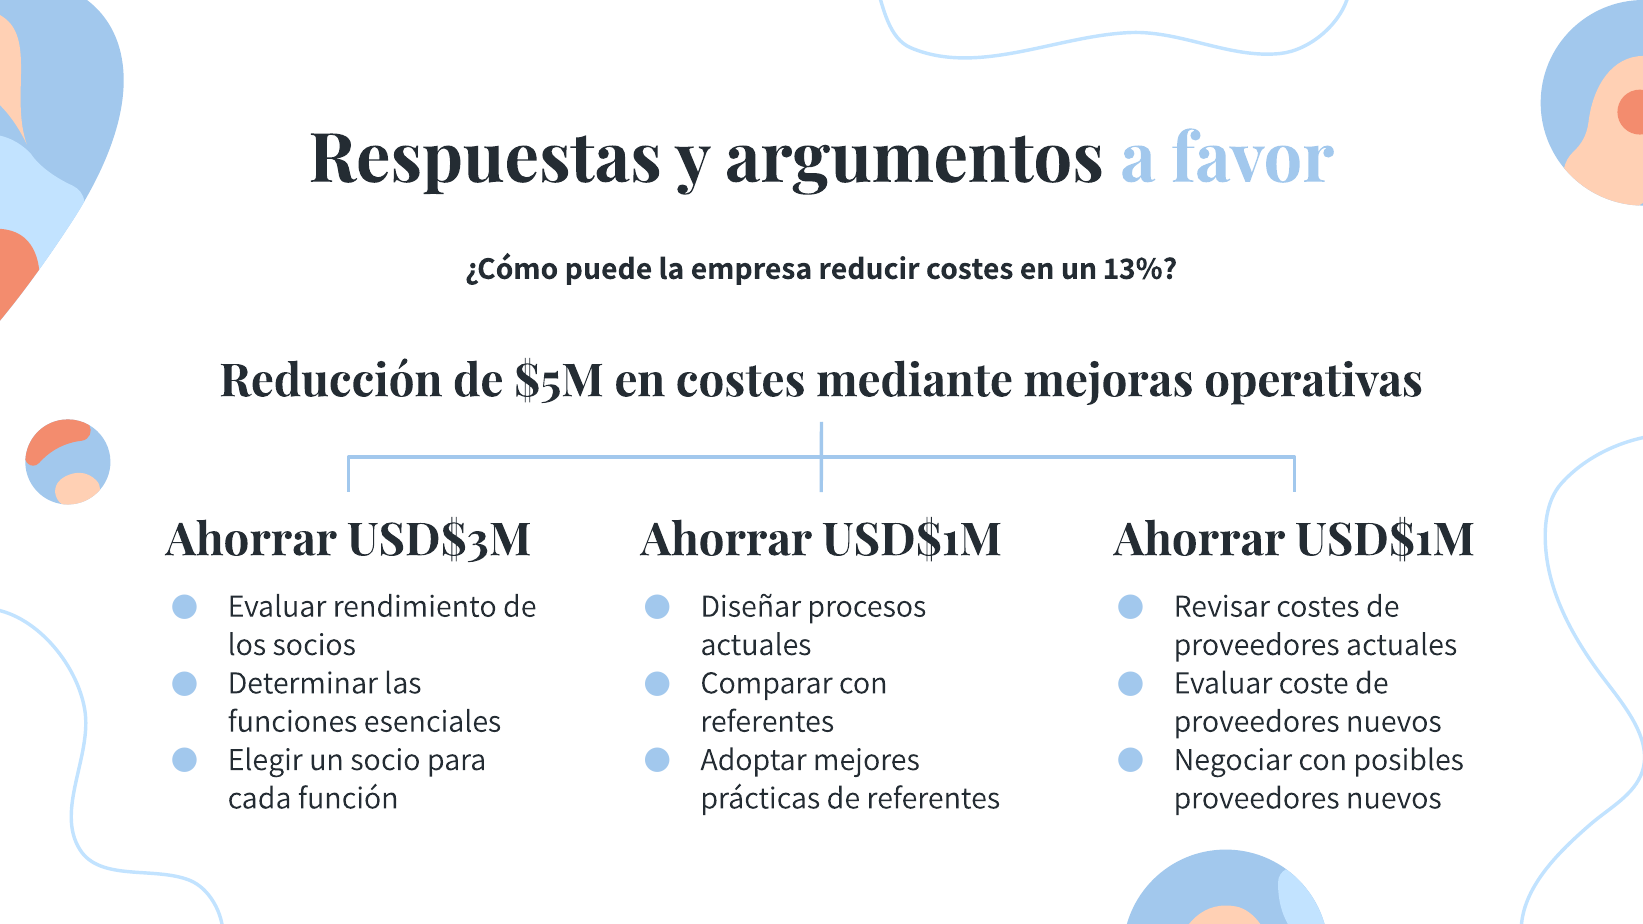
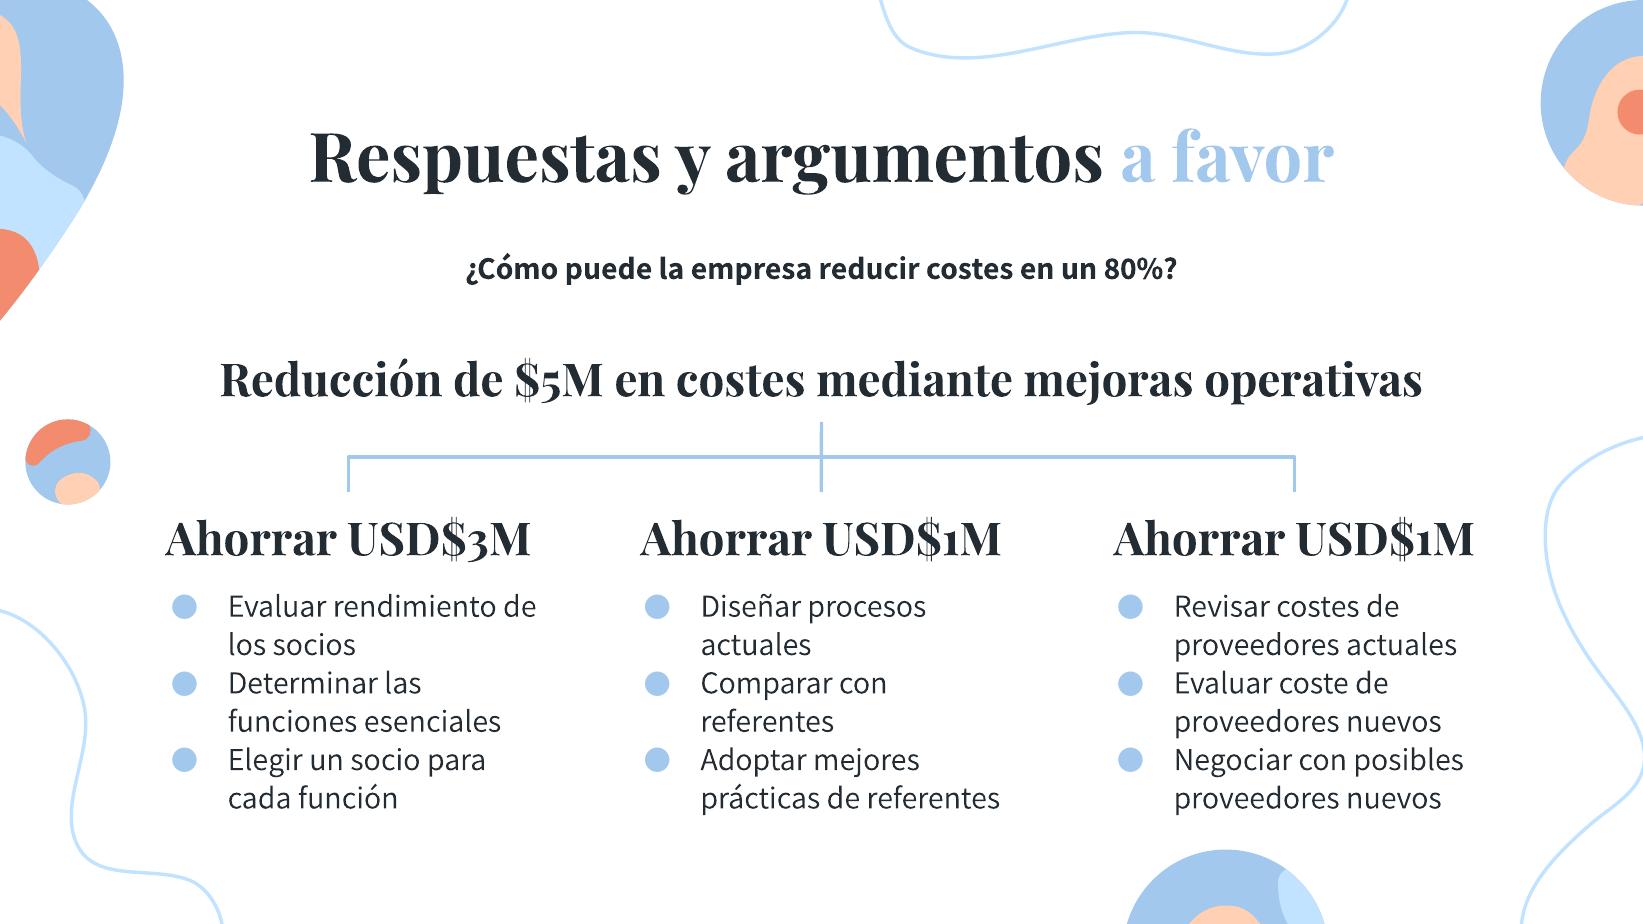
13%: 13% -> 80% (1141, 269)
